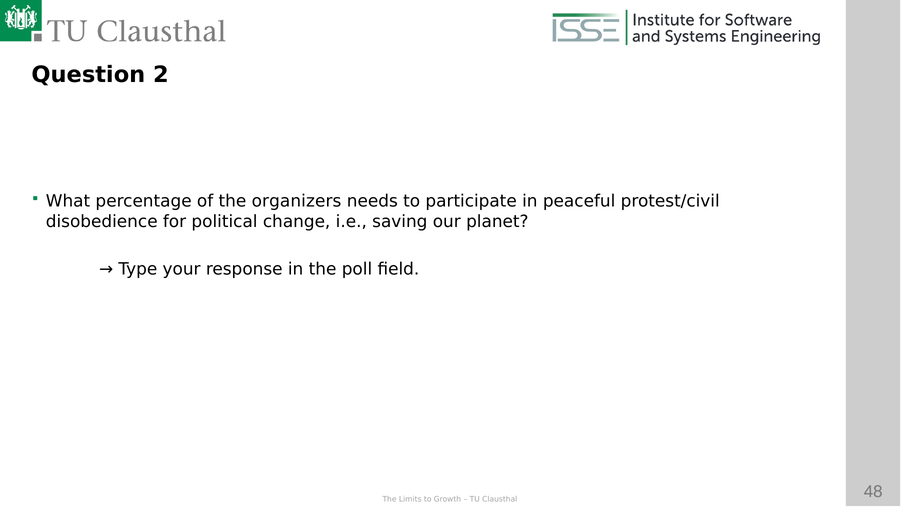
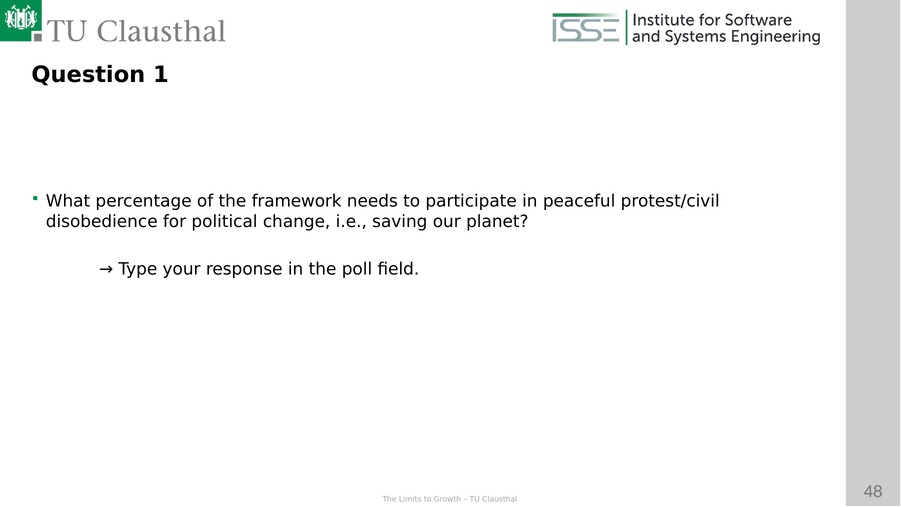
2: 2 -> 1 (161, 75)
organizers: organizers -> framework (297, 201)
